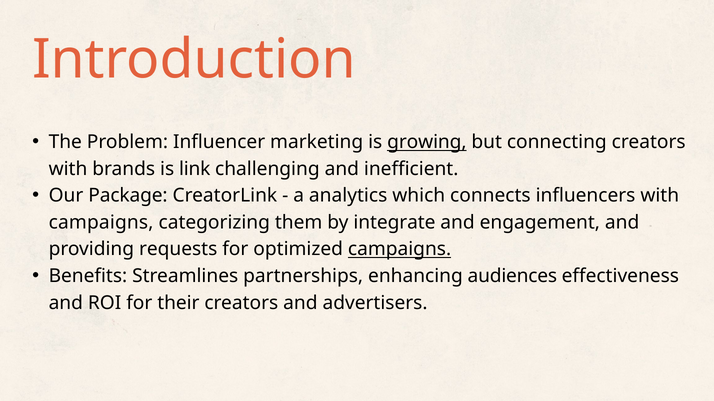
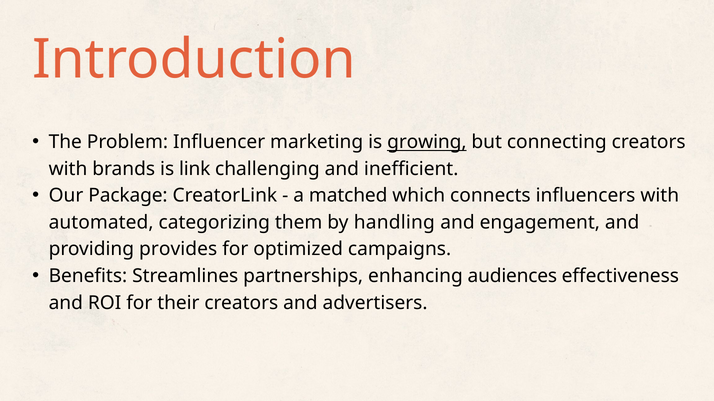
analytics: analytics -> matched (348, 196)
campaigns: campaigns -> automated (101, 223)
integrate: integrate -> handling (394, 223)
requests: requests -> provides (178, 250)
campaigns underline: present -> none (400, 250)
